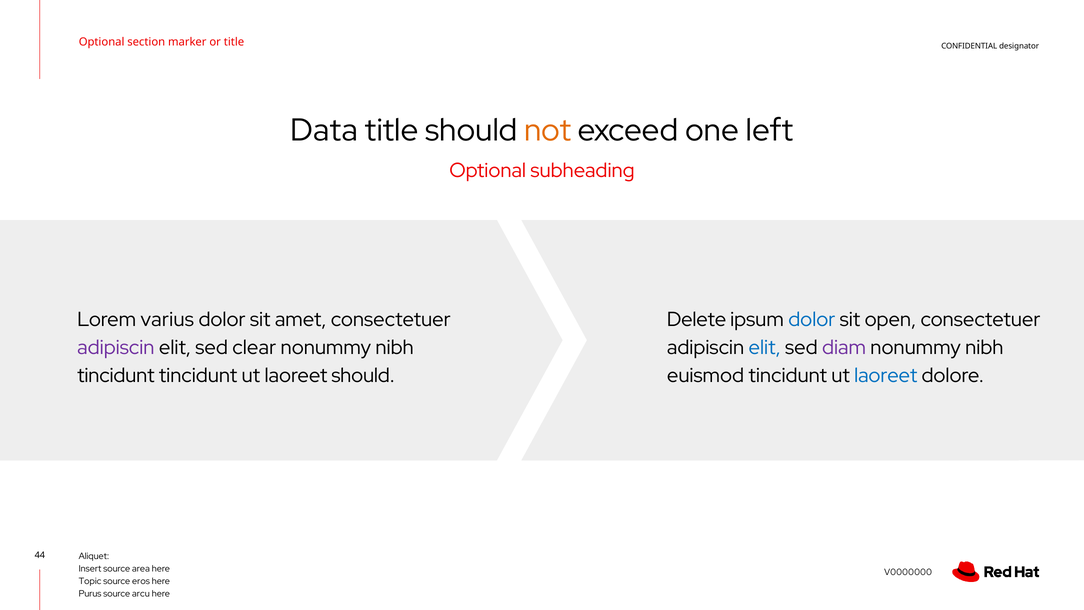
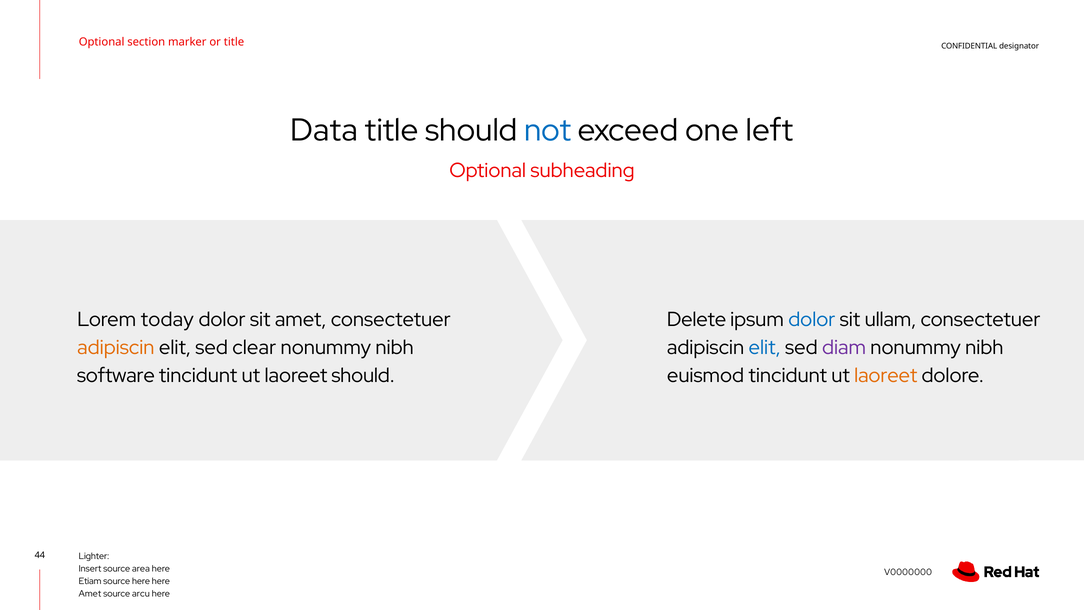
not colour: orange -> blue (548, 130)
varius: varius -> today (167, 319)
open: open -> ullam (890, 319)
adipiscin colour: purple -> orange (116, 347)
tincidunt: tincidunt -> software (116, 375)
laoreet colour: blue -> orange (886, 375)
Aliquet: Aliquet -> Lighter (94, 556)
Topic: Topic -> Etiam (90, 581)
source eros: eros -> here (141, 581)
Purus: Purus -> Amet (90, 594)
